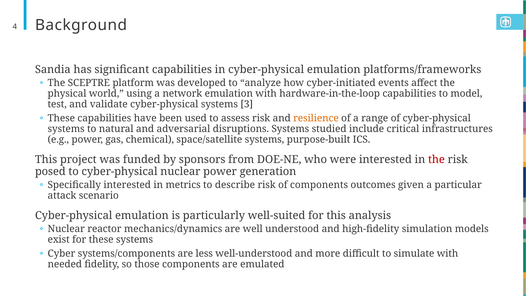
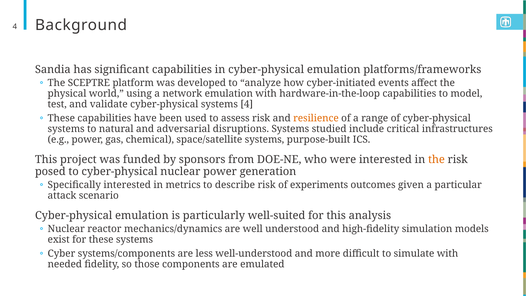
systems 3: 3 -> 4 (247, 104)
the colour: red -> orange (436, 160)
of components: components -> experiments (319, 185)
